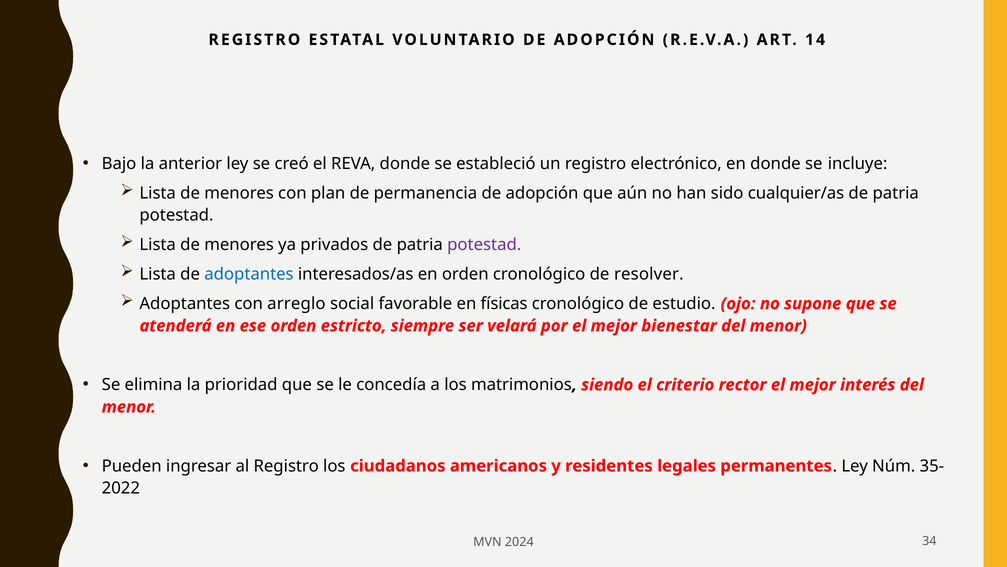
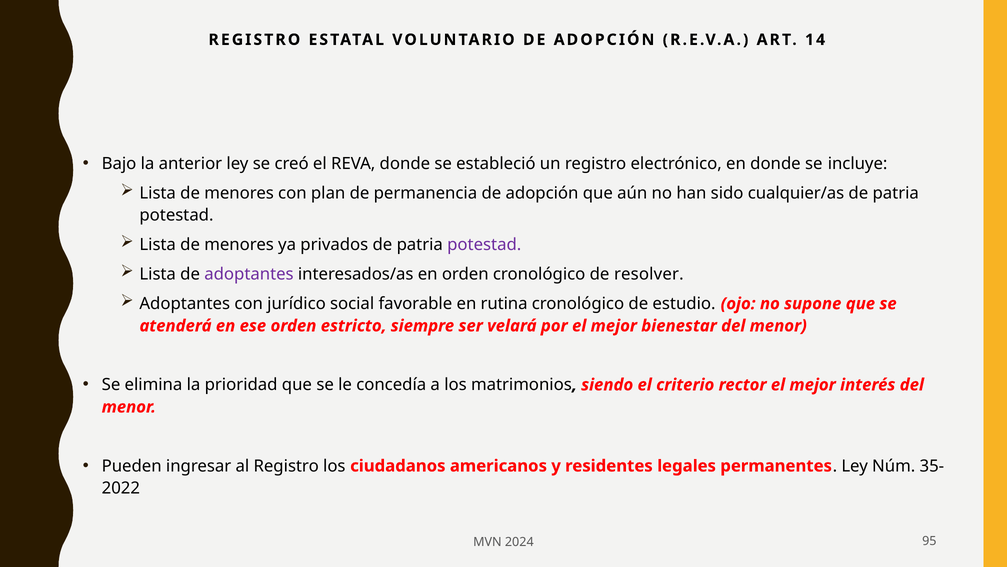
adoptantes colour: blue -> purple (249, 274)
arreglo: arreglo -> jurídico (297, 303)
físicas: físicas -> rutina (504, 303)
34: 34 -> 95 (929, 541)
